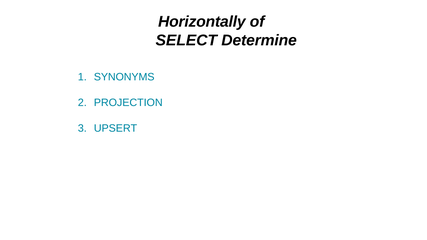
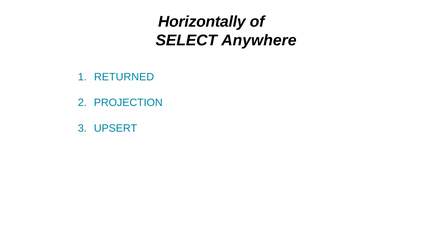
Determine: Determine -> Anywhere (259, 40)
SYNONYMS: SYNONYMS -> RETURNED (124, 77)
